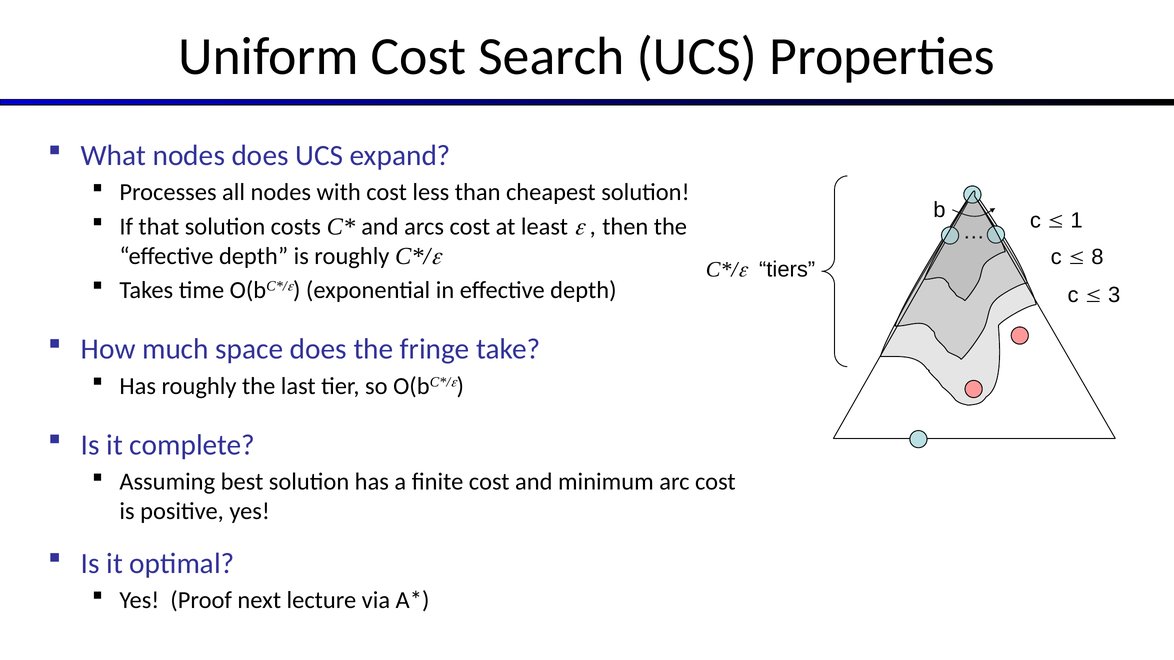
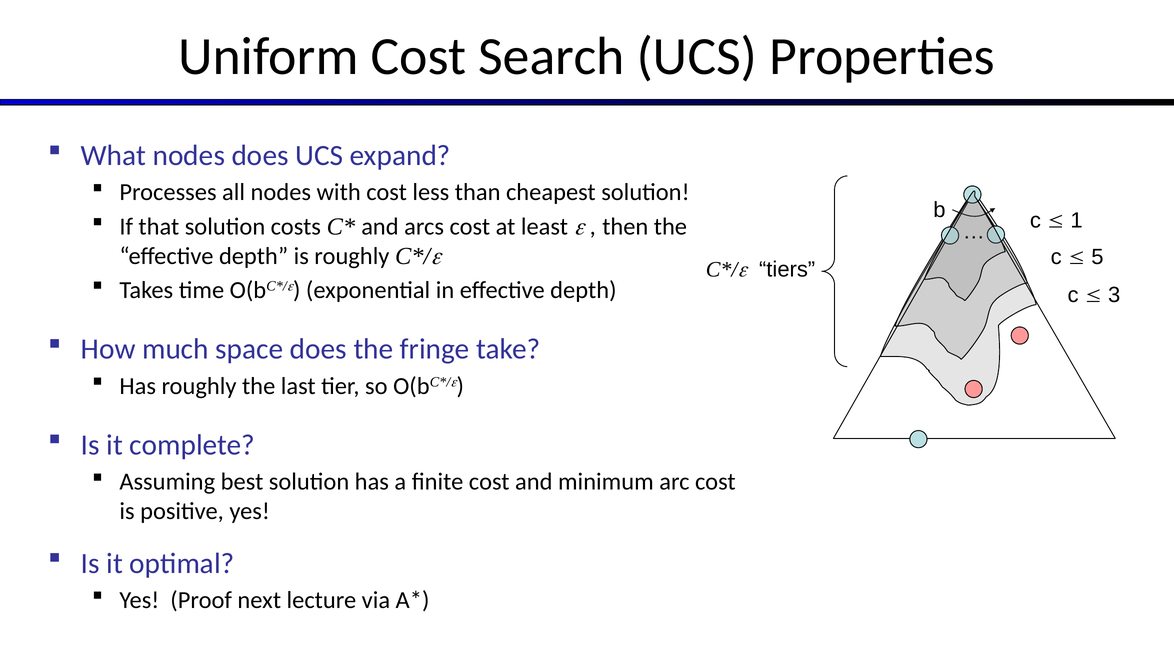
8: 8 -> 5 (1097, 257)
